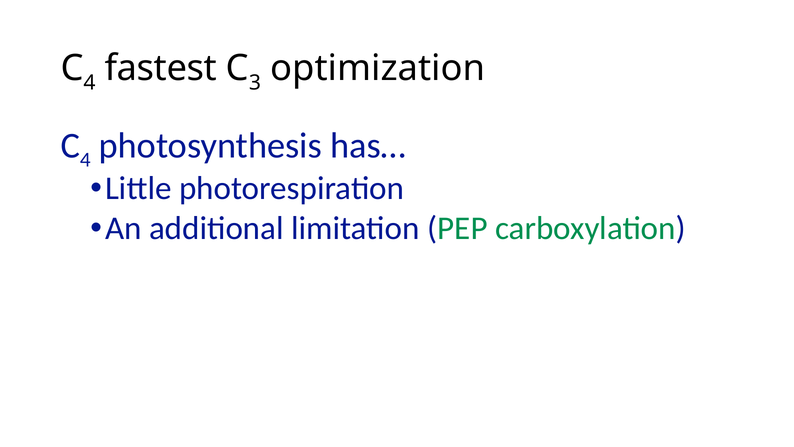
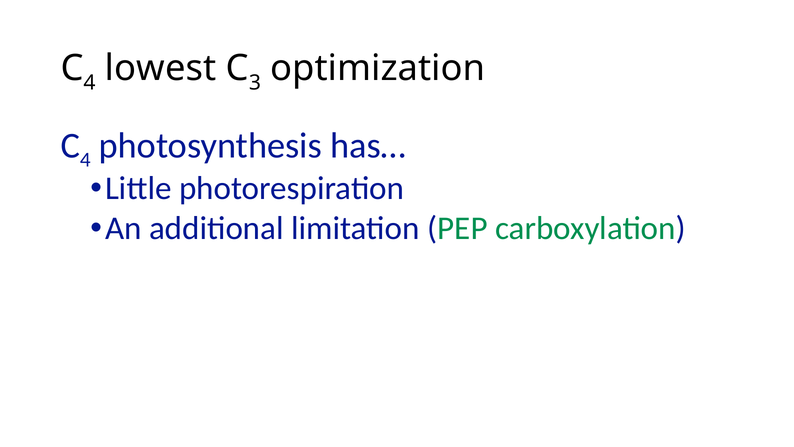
fastest: fastest -> lowest (161, 68)
